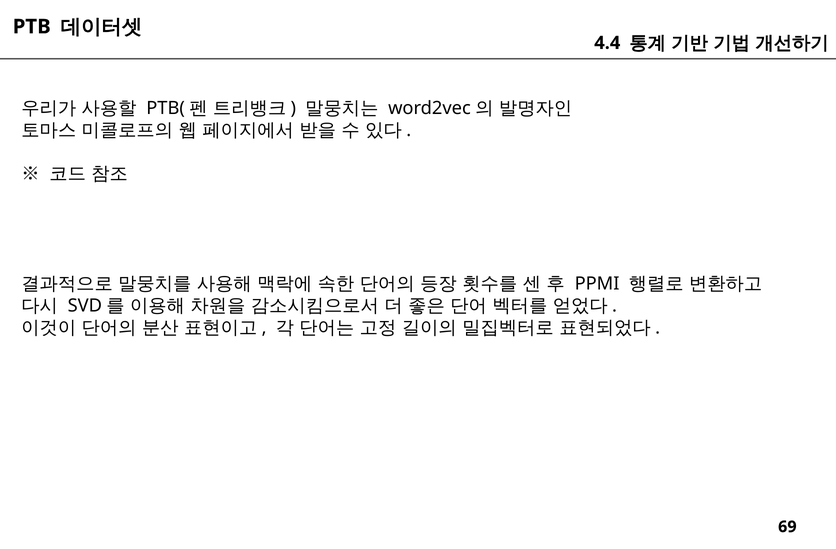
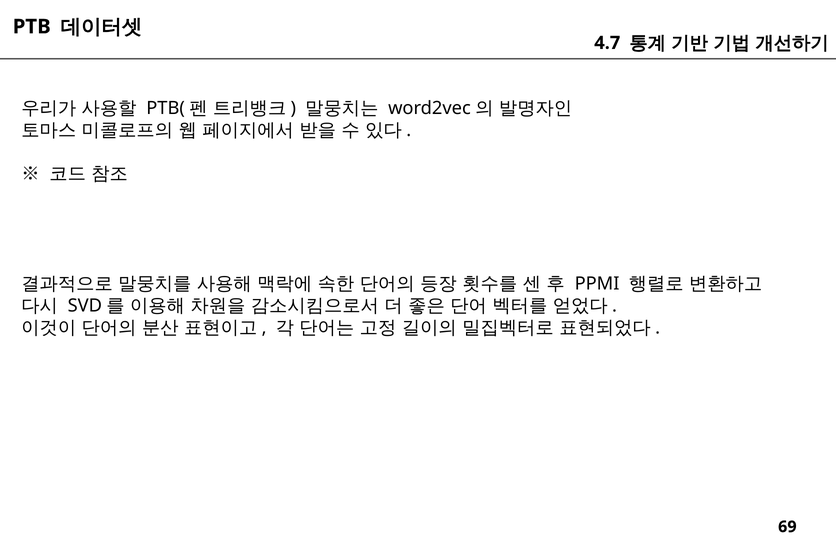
4.4: 4.4 -> 4.7 (607, 43)
